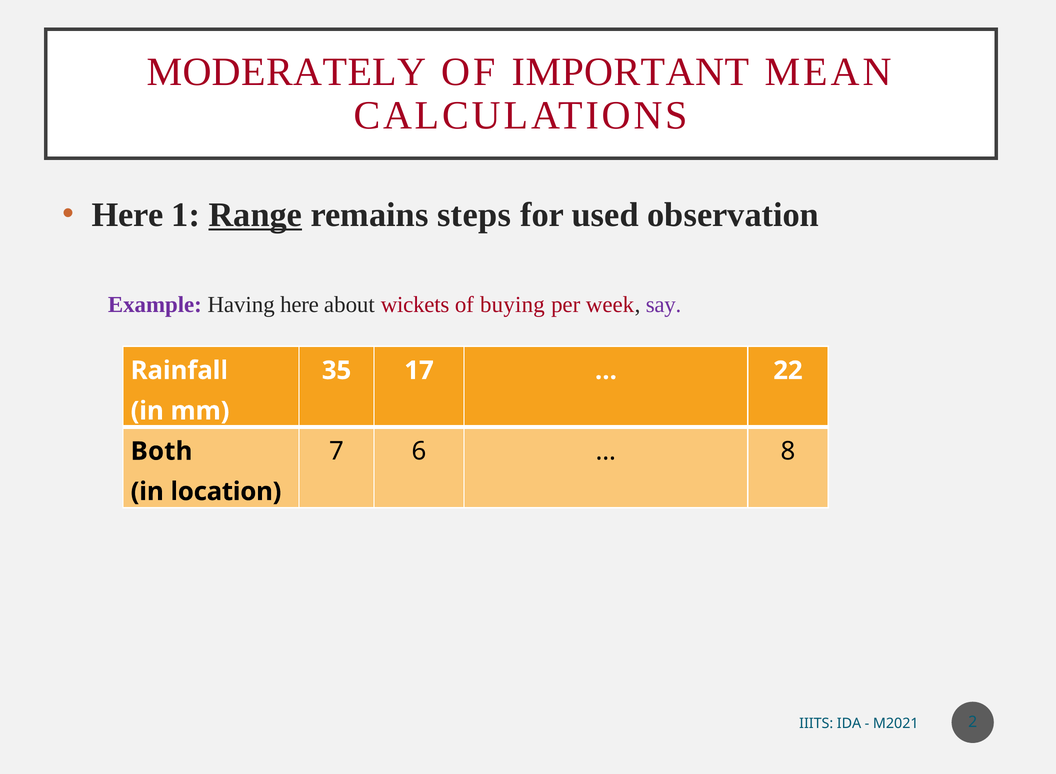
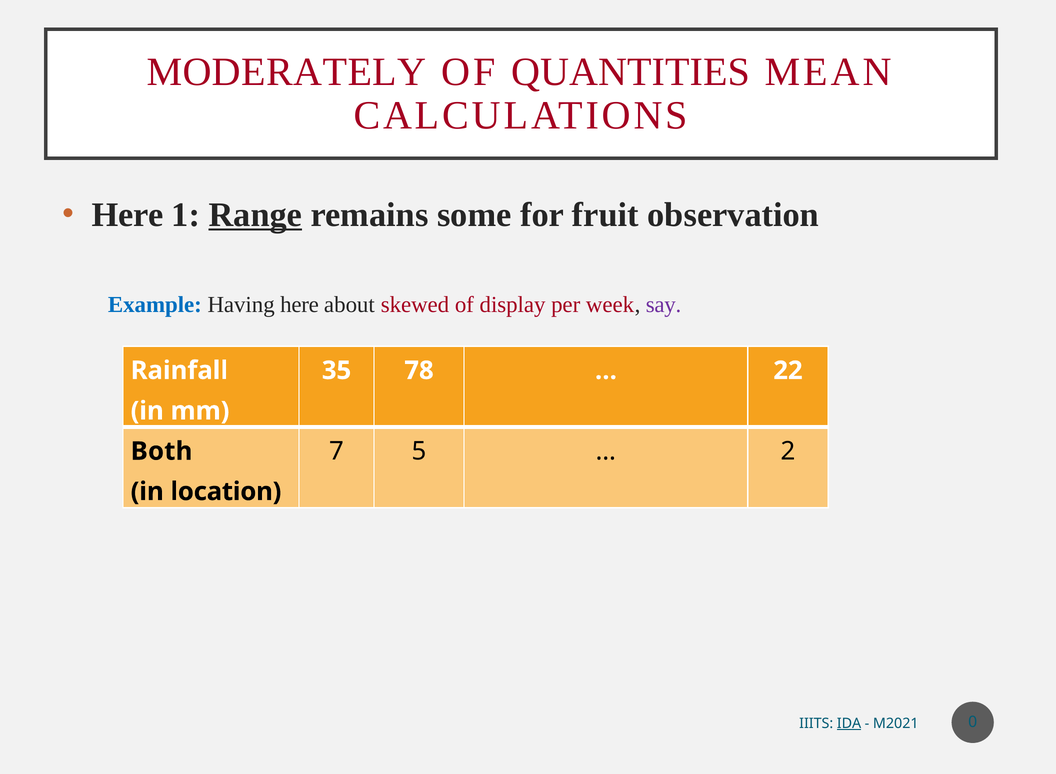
IMPORTANT: IMPORTANT -> QUANTITIES (631, 72)
steps: steps -> some (474, 215)
used: used -> fruit (605, 215)
Example colour: purple -> blue (155, 304)
wickets: wickets -> skewed (415, 304)
buying: buying -> display (513, 304)
17: 17 -> 78 (419, 370)
6: 6 -> 5 (419, 451)
8: 8 -> 2 (788, 451)
IDA underline: none -> present (849, 723)
2: 2 -> 0 (973, 722)
